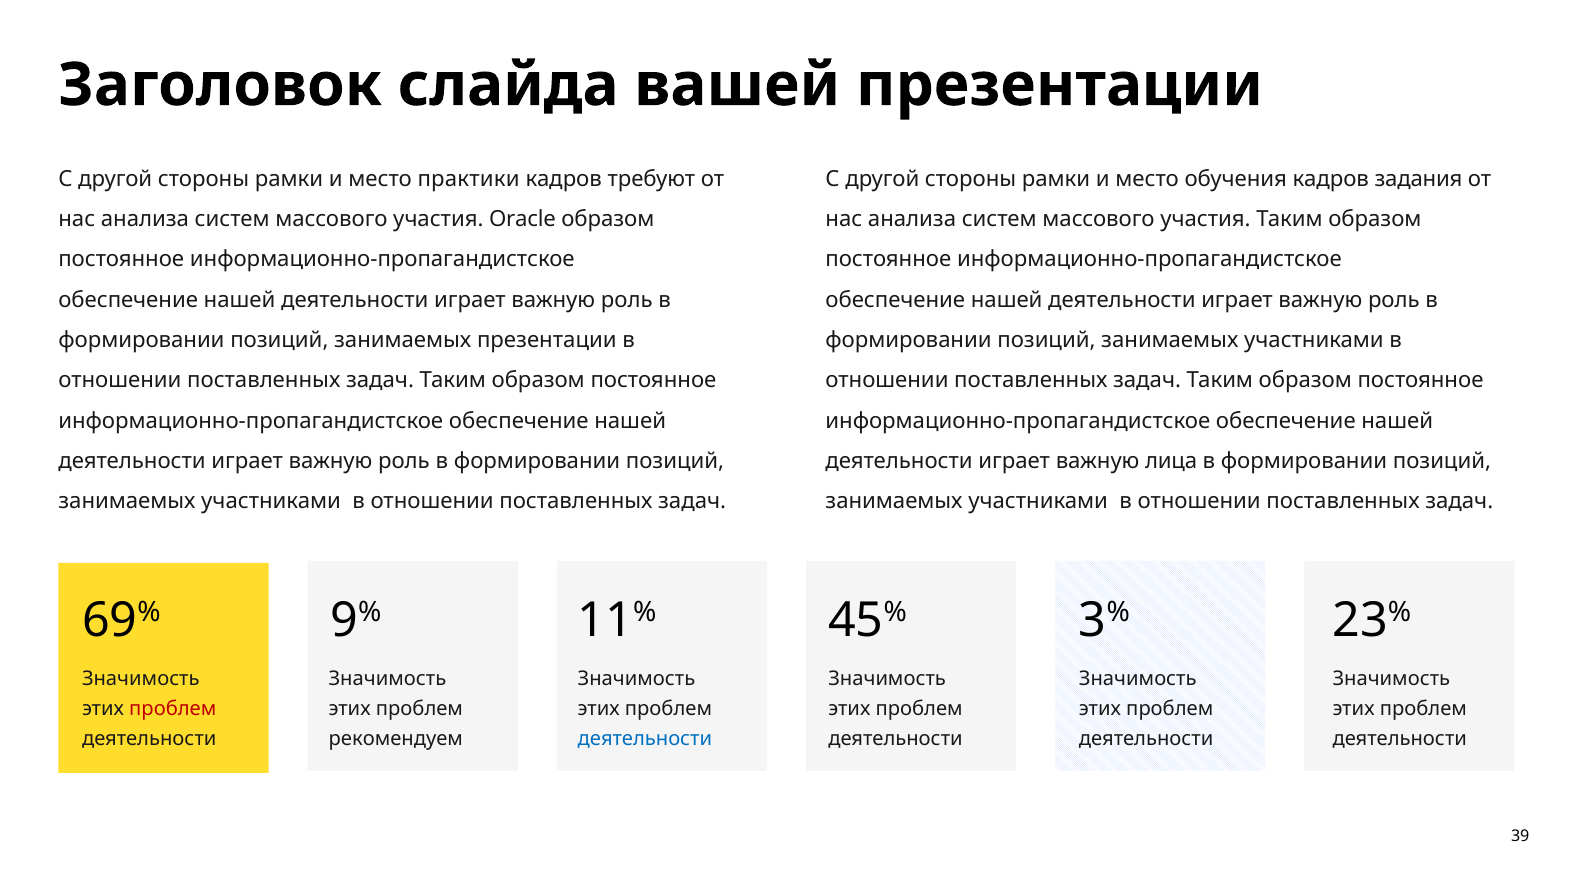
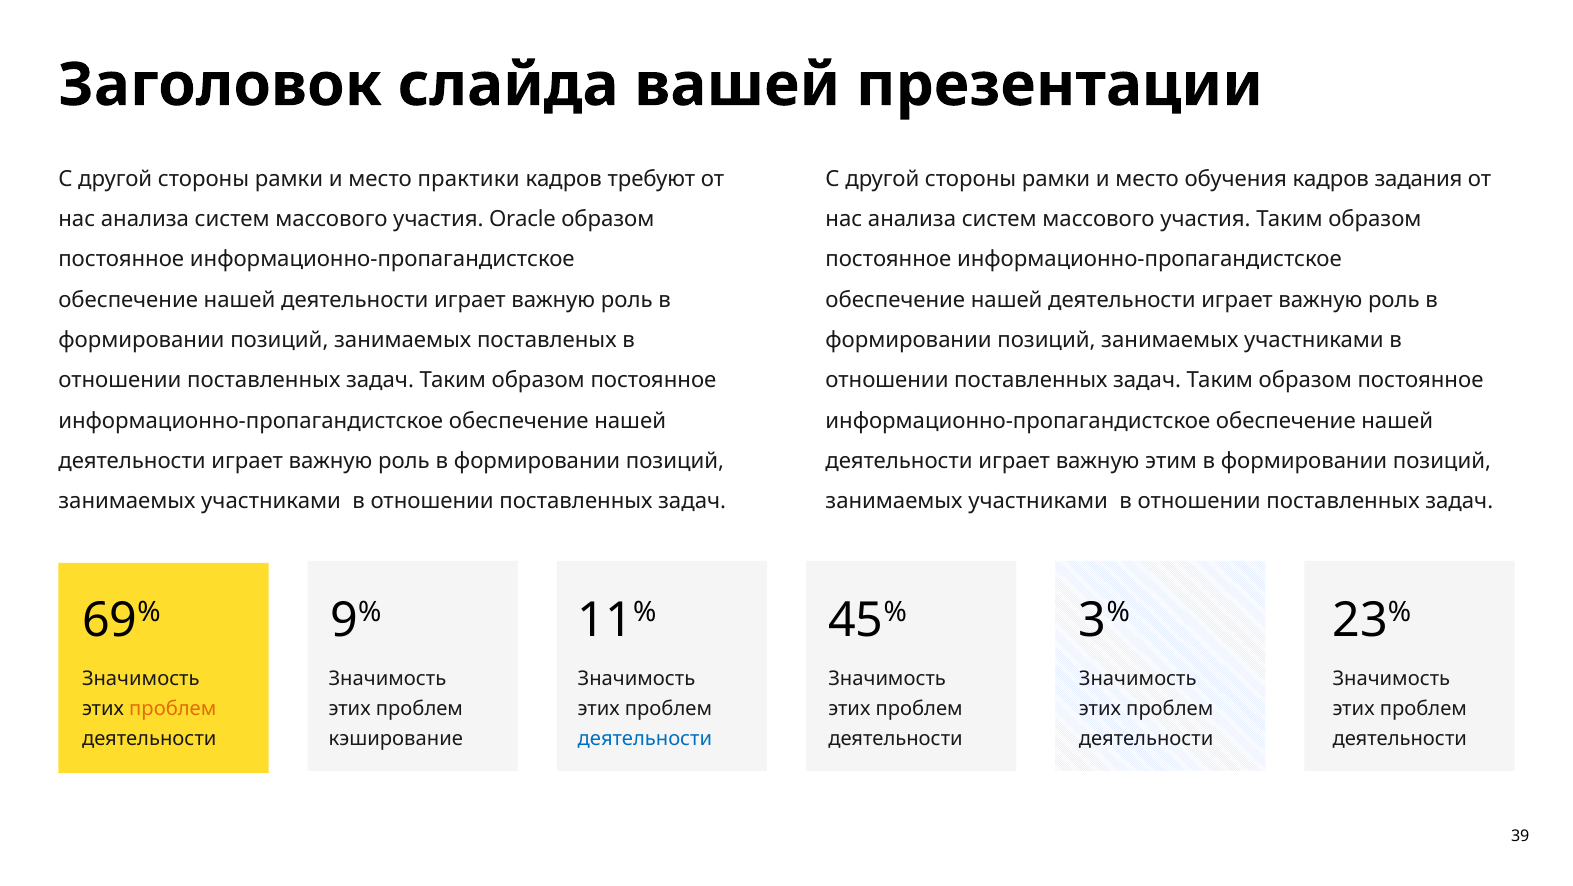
занимаемых презентации: презентации -> поставленых (547, 340)
лица: лица -> этим (1171, 461)
проблем colour: red -> orange (173, 709)
рекомендуем: рекомендуем -> кэширование (396, 739)
